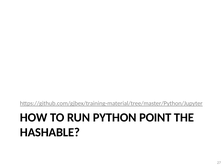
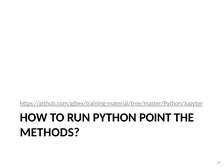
HASHABLE: HASHABLE -> METHODS (50, 132)
